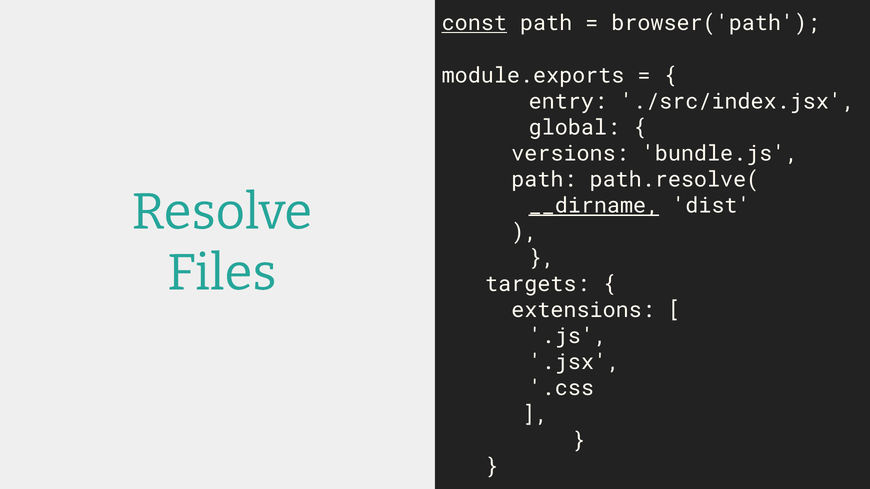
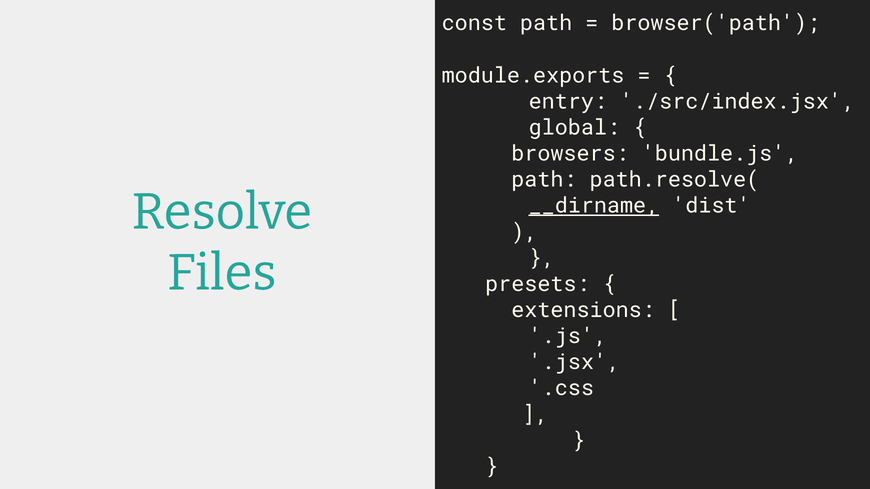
const underline: present -> none (474, 23)
versions: versions -> browsers (570, 154)
targets: targets -> presets (537, 284)
